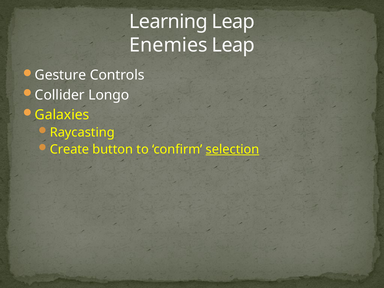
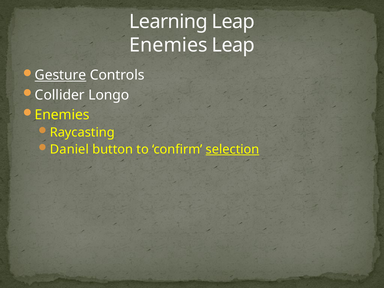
Gesture underline: none -> present (60, 75)
Galaxies: Galaxies -> Enemies (62, 115)
Create: Create -> Daniel (69, 149)
